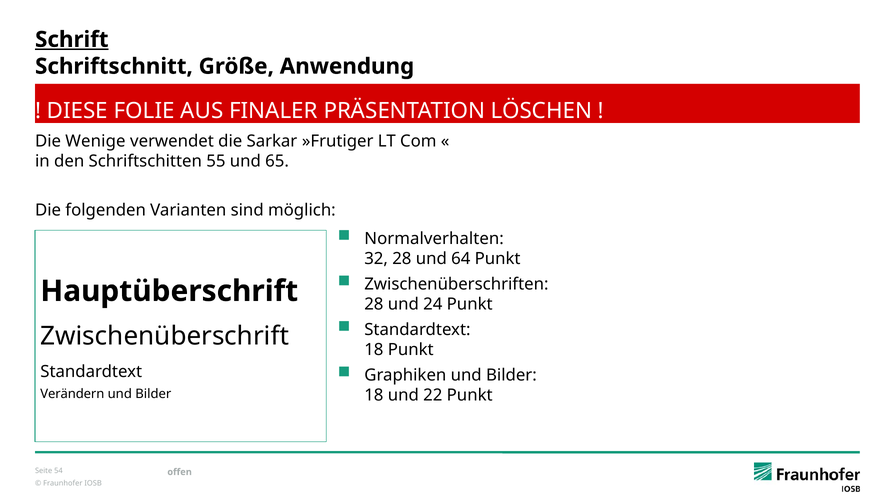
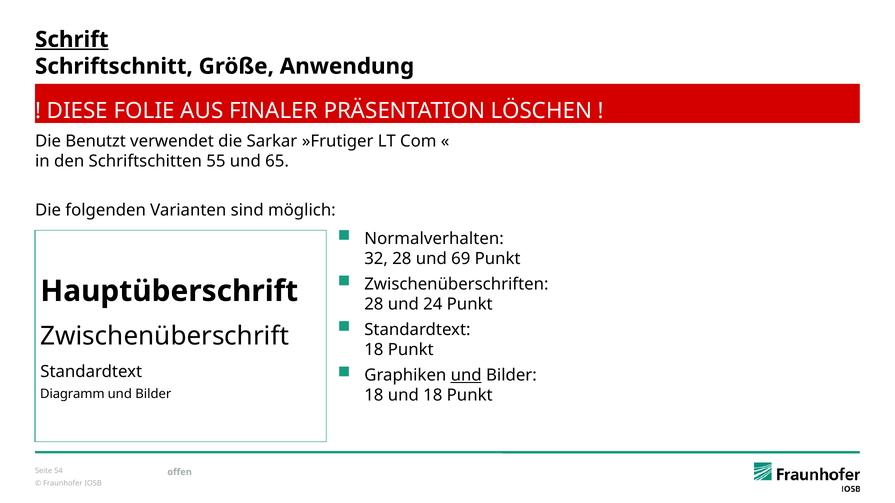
Wenige: Wenige -> Benutzt (96, 141)
64: 64 -> 69 (461, 259)
und underline: none -> present (466, 375)
Verändern: Verändern -> Diagramm (72, 394)
und 22: 22 -> 18 (433, 396)
